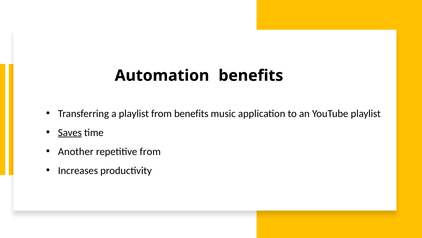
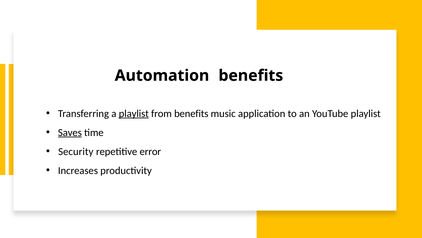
playlist underline: none -> present (134, 113)
Another: Another -> Security (76, 151)
repetitive from: from -> error (150, 151)
